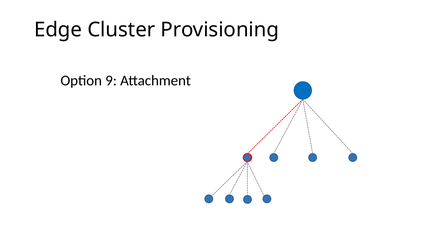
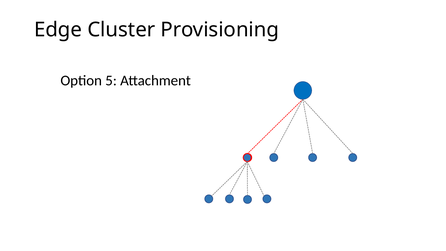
9: 9 -> 5 (111, 81)
